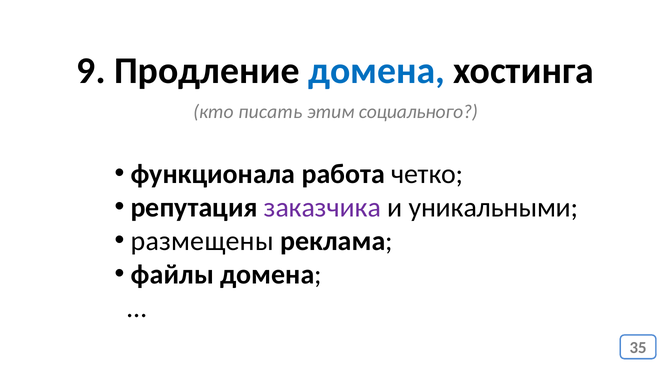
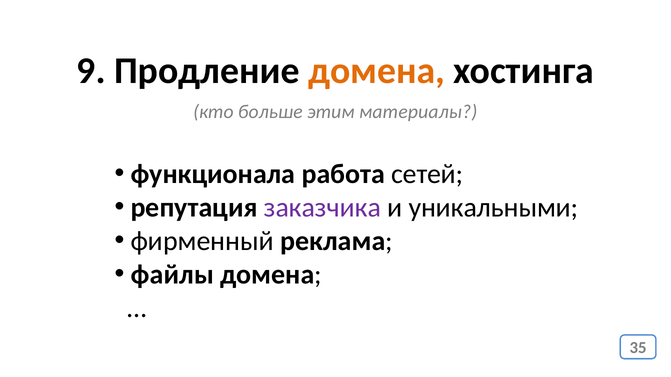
домена colour: blue -> orange (376, 71)
писать: писать -> больше (270, 112)
социального: социального -> материалы (418, 112)
четко: четко -> сетей (427, 174)
размещены: размещены -> фирменный (202, 241)
